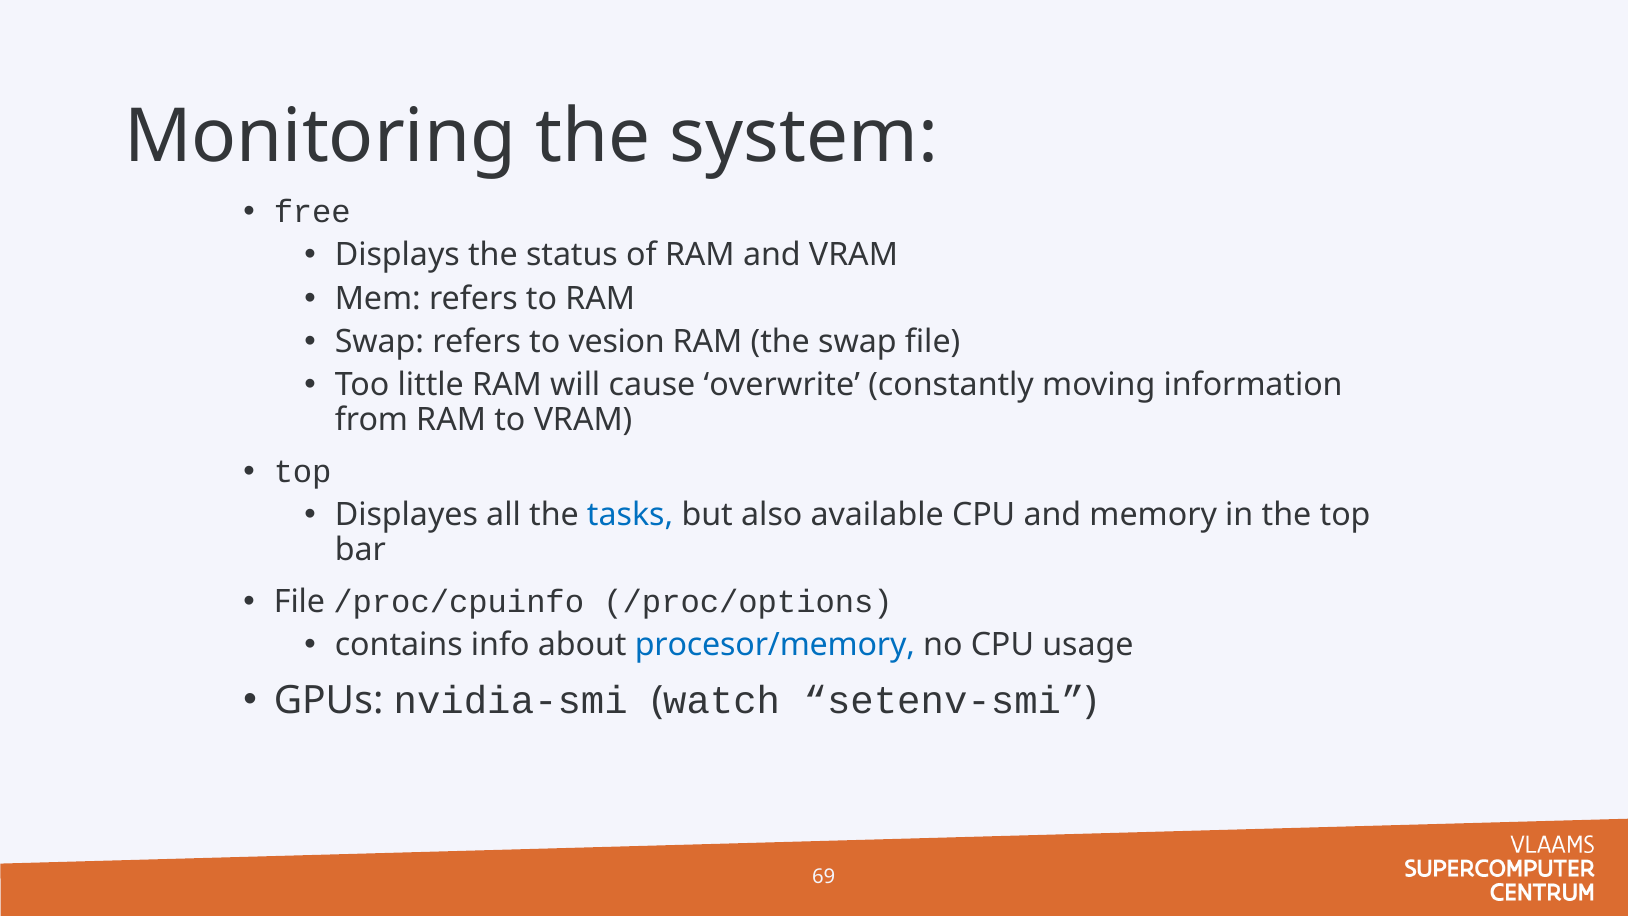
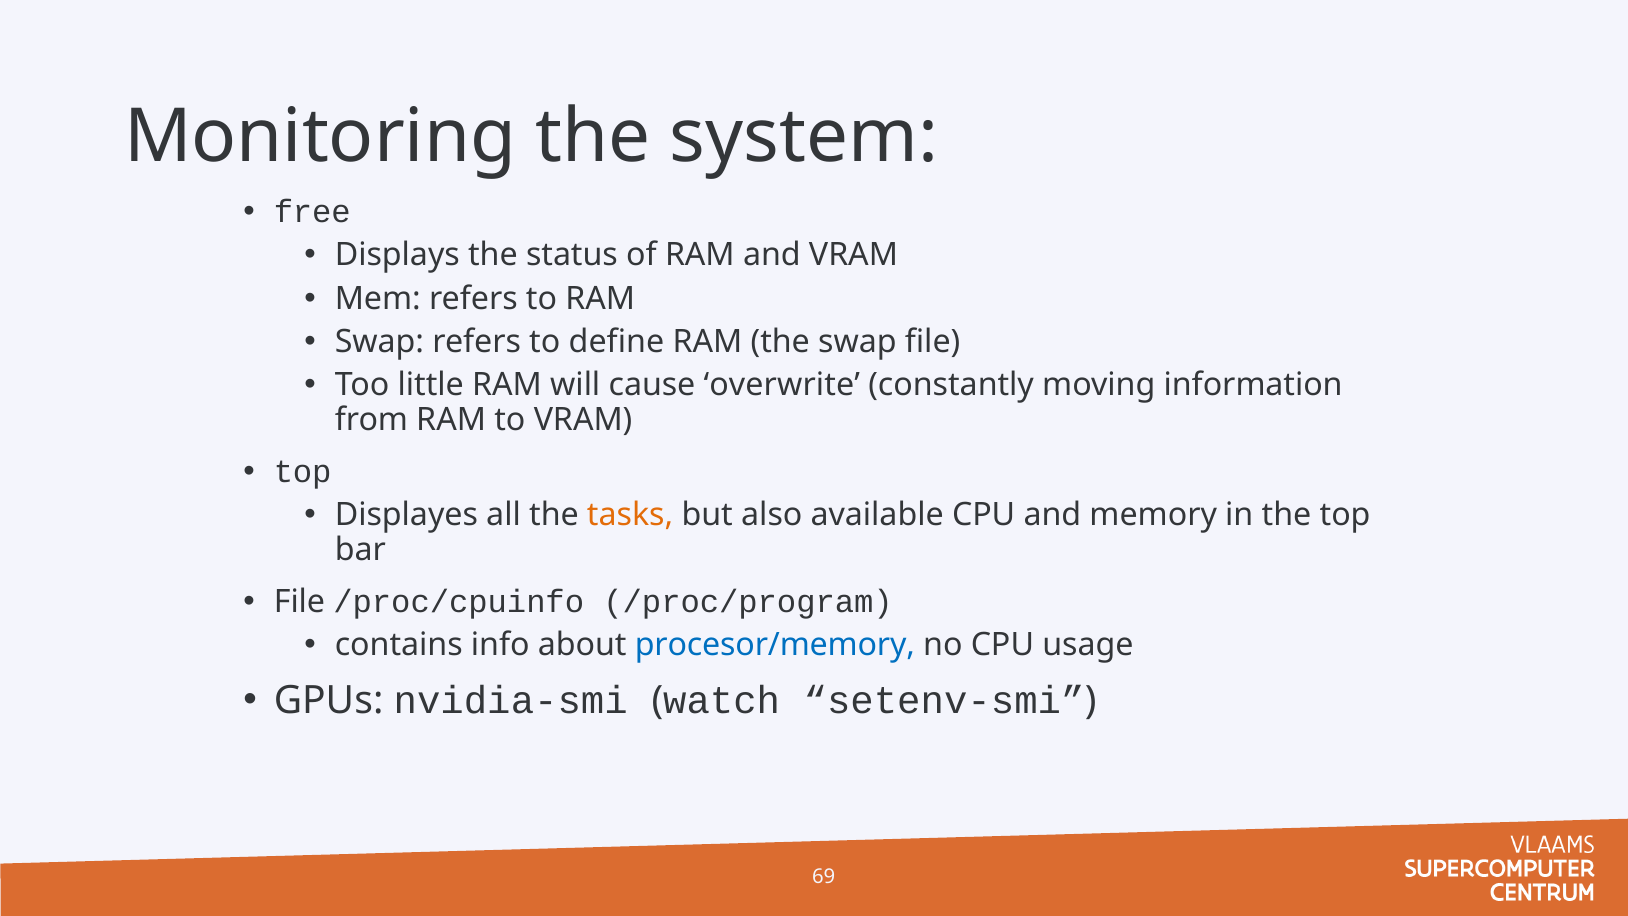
vesion: vesion -> define (617, 342)
tasks colour: blue -> orange (630, 515)
/proc/options: /proc/options -> /proc/program (748, 601)
